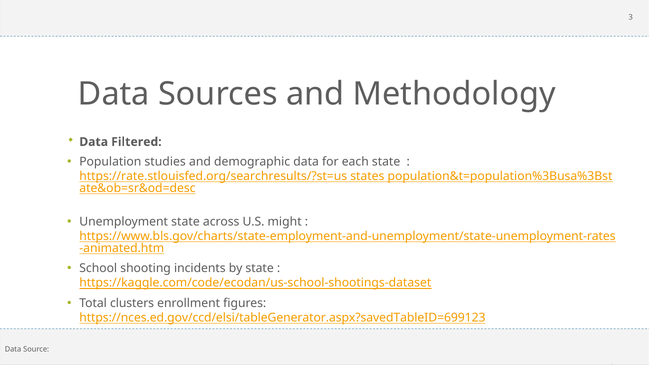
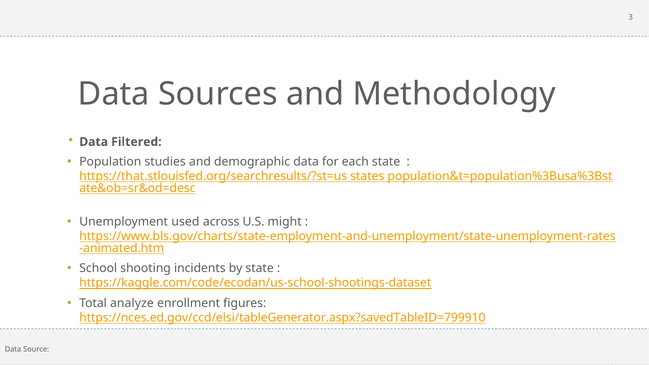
https://rate.stlouisfed.org/searchresults/?st=us: https://rate.stlouisfed.org/searchresults/?st=us -> https://that.stlouisfed.org/searchresults/?st=us (213, 176)
Unemployment state: state -> used (185, 222)
clusters: clusters -> analyze (132, 303)
https://nces.ed.gov/ccd/elsi/tableGenerator.aspx?savedTableID=699123: https://nces.ed.gov/ccd/elsi/tableGenerator.aspx?savedTableID=699123 -> https://nces.ed.gov/ccd/elsi/tableGenerator.aspx?savedTableID=799910 (282, 318)
